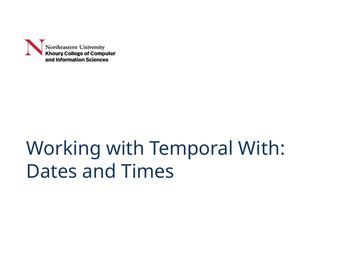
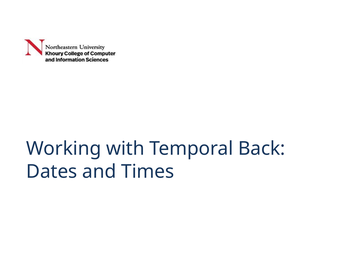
Temporal With: With -> Back (262, 148)
